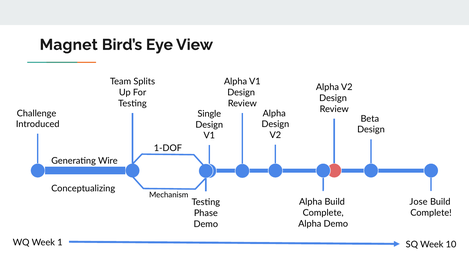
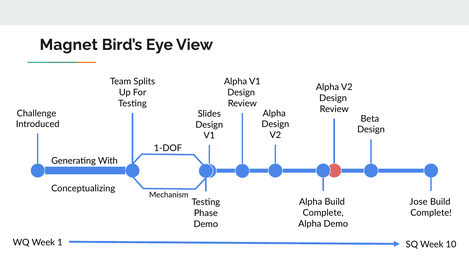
Single: Single -> Slides (209, 114)
Wire: Wire -> With (108, 161)
